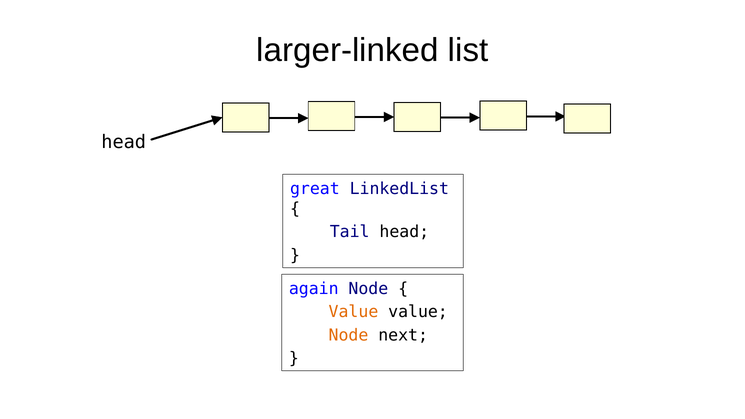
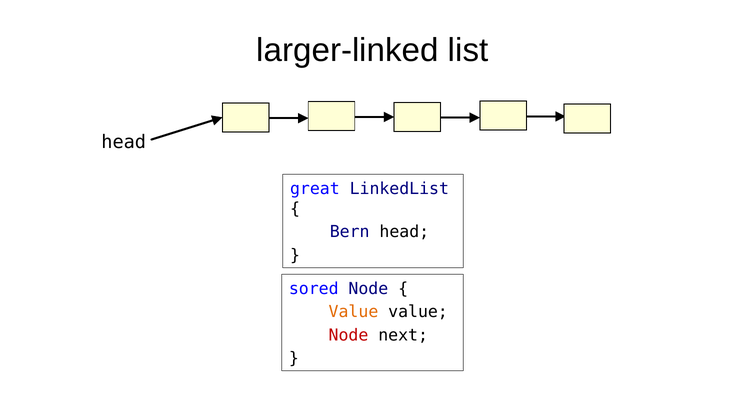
Tail: Tail -> Bern (350, 232)
again: again -> sored (314, 289)
Node colour: orange -> red (349, 335)
